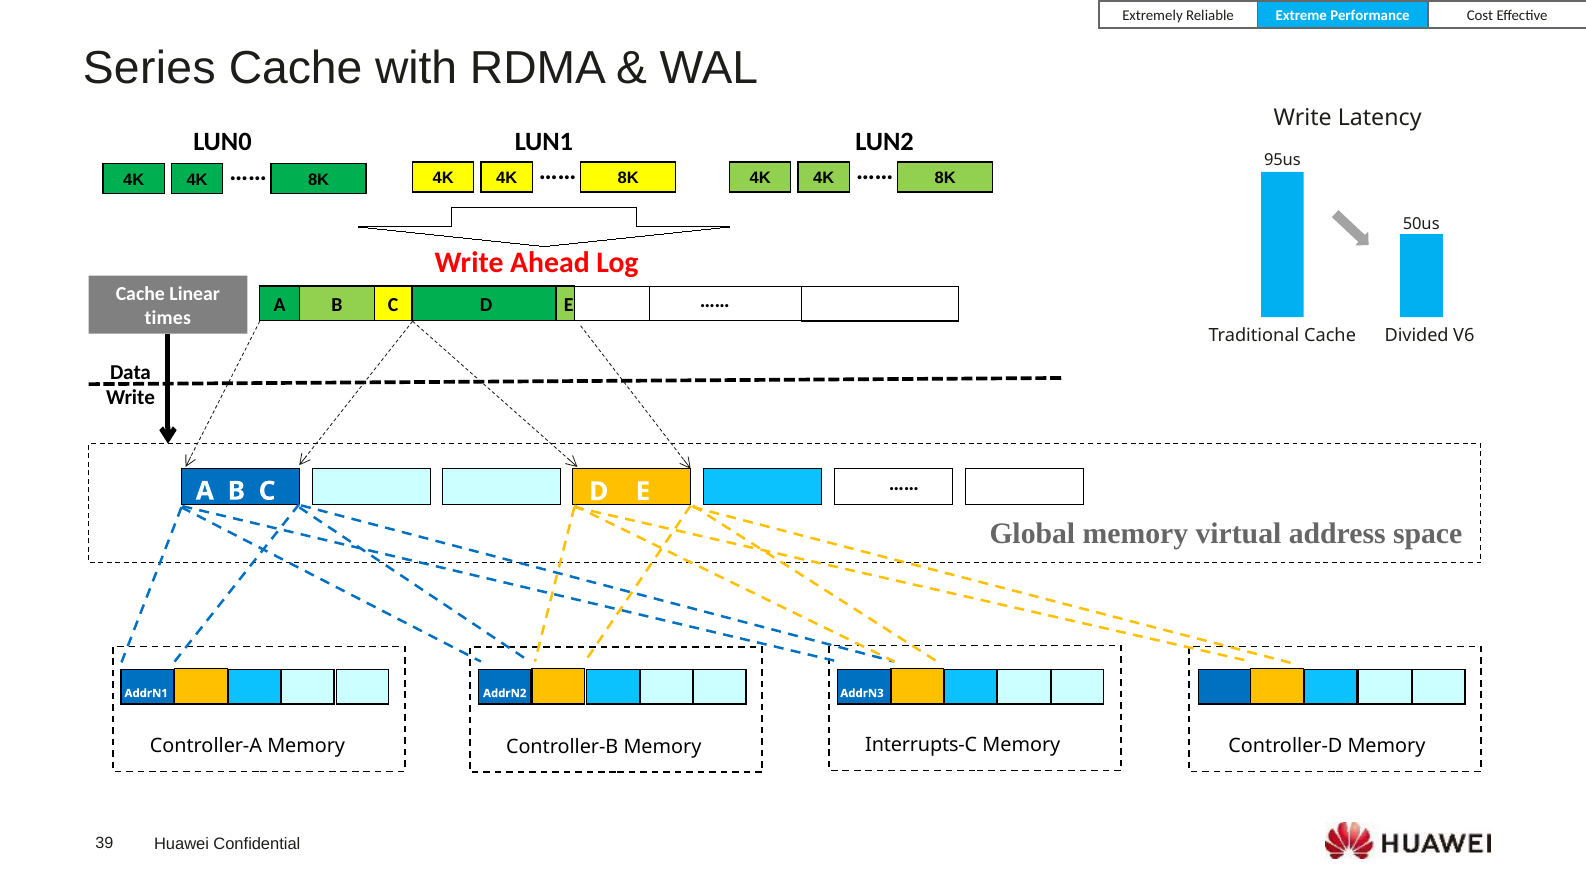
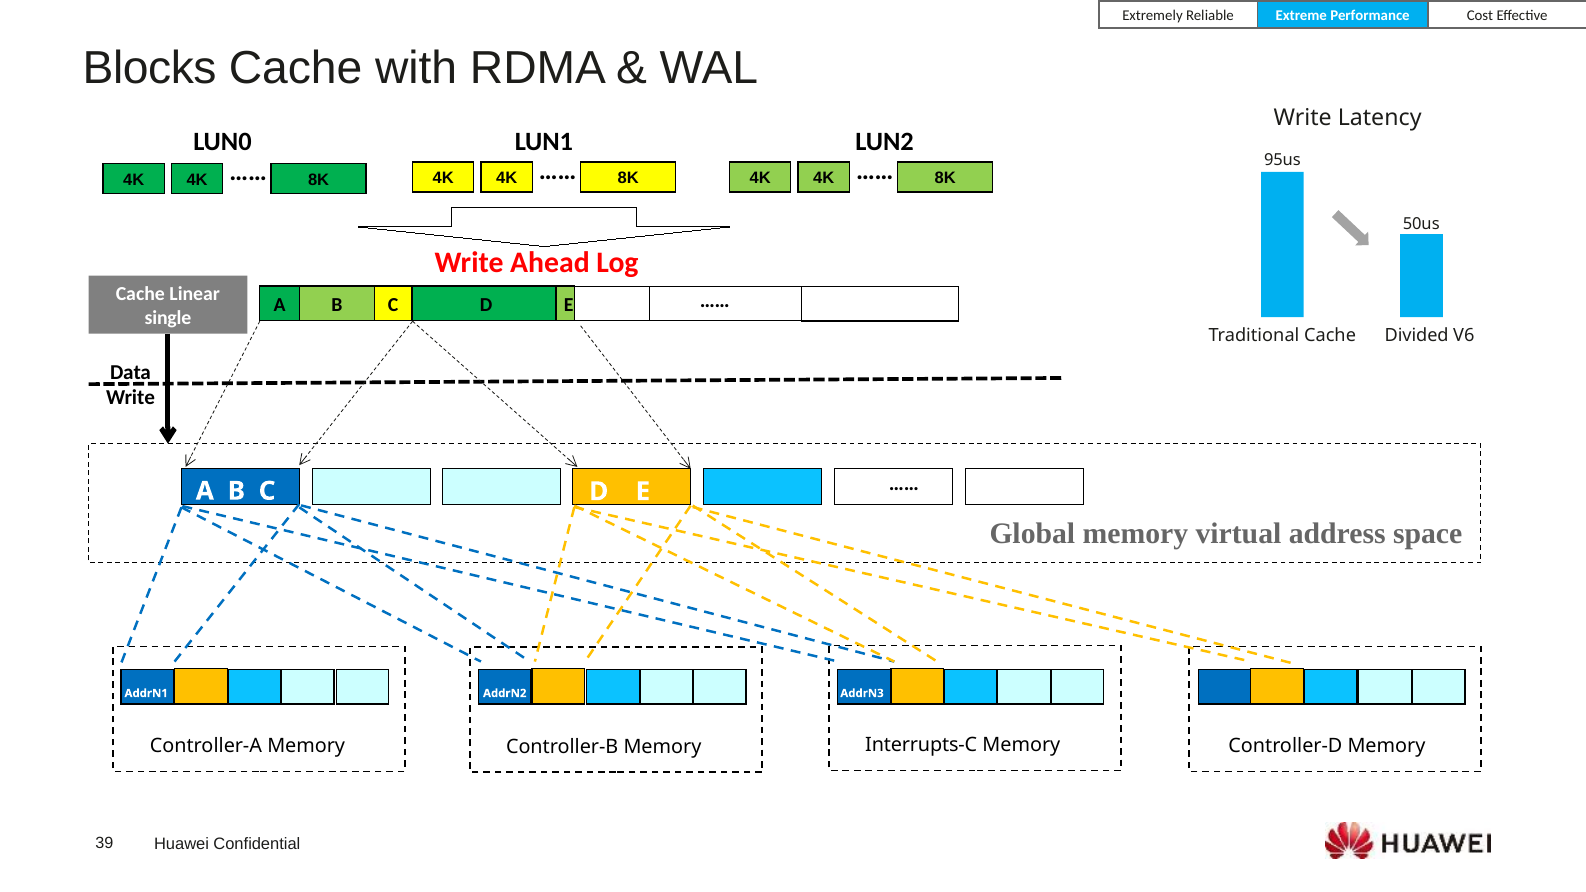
Series: Series -> Blocks (150, 69)
times: times -> single (168, 318)
